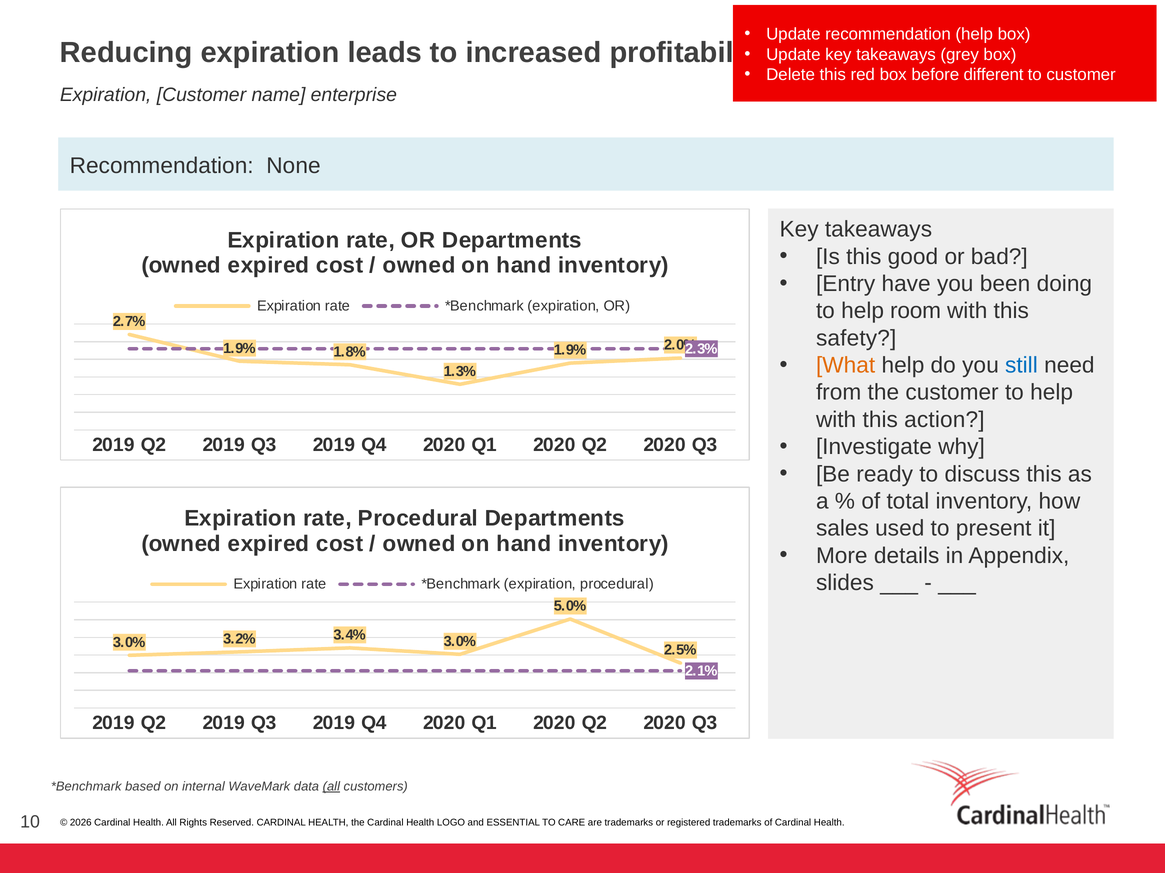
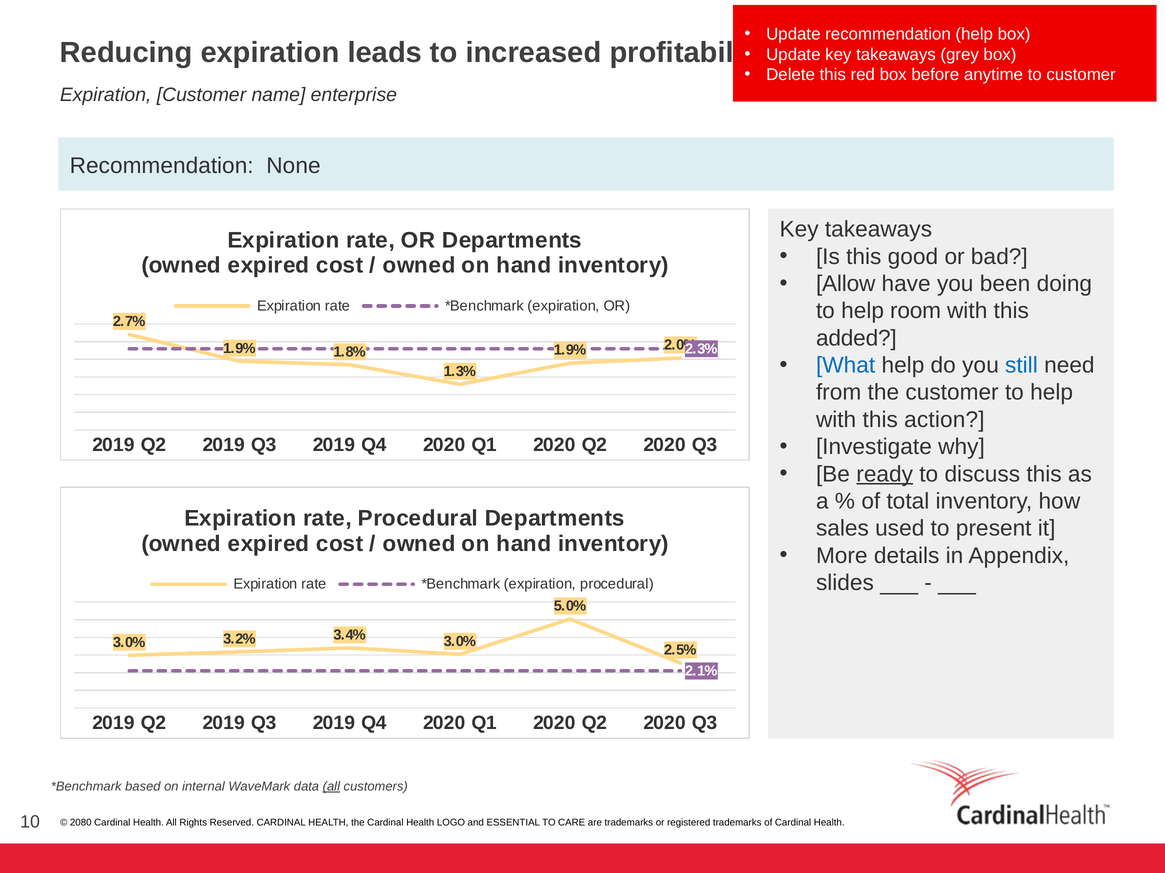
different: different -> anytime (993, 75)
Entry: Entry -> Allow (846, 284)
safety: safety -> added (856, 338)
What colour: orange -> blue (846, 366)
ready underline: none -> present (885, 474)
2026: 2026 -> 2080 (81, 823)
